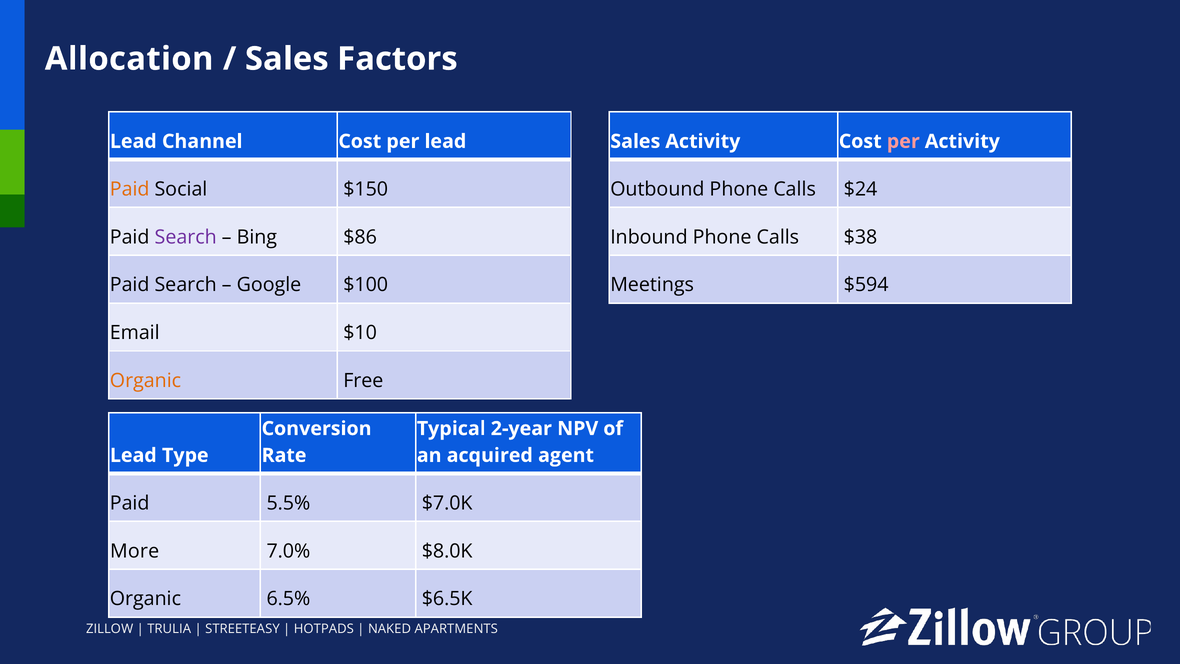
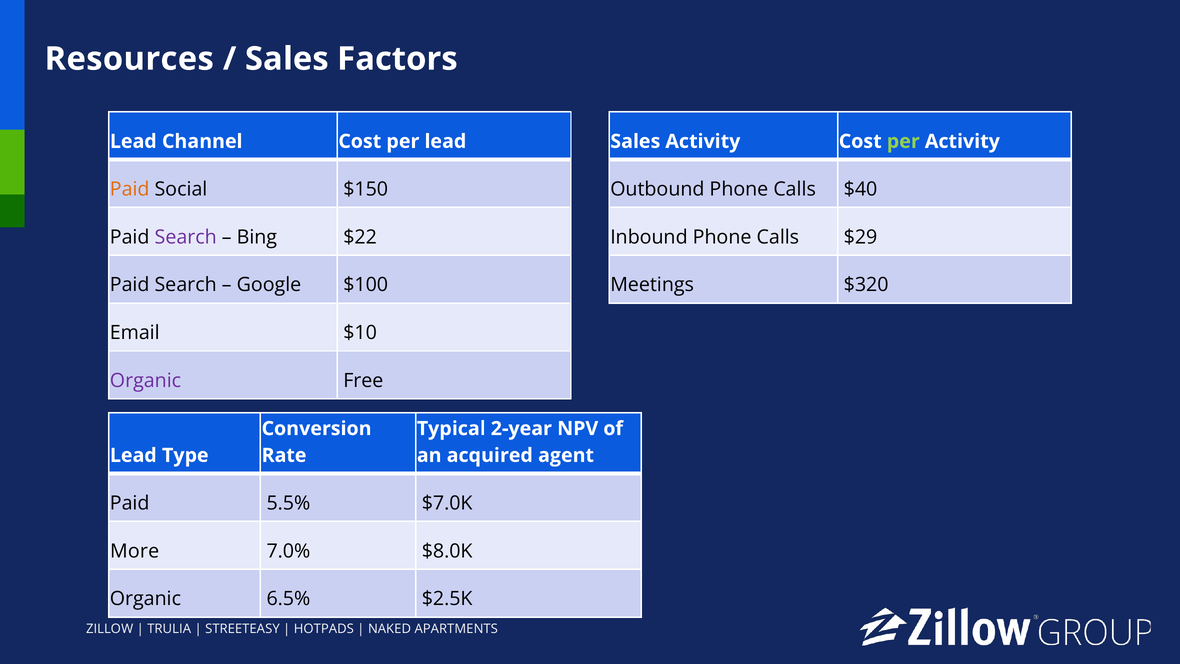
Allocation: Allocation -> Resources (129, 59)
per colour: pink -> light green (903, 141)
$24: $24 -> $40 (861, 189)
$86: $86 -> $22 (360, 237)
$38: $38 -> $29 (861, 237)
$594: $594 -> $320 (866, 285)
Organic colour: orange -> purple (146, 381)
$6.5K: $6.5K -> $2.5K (447, 599)
